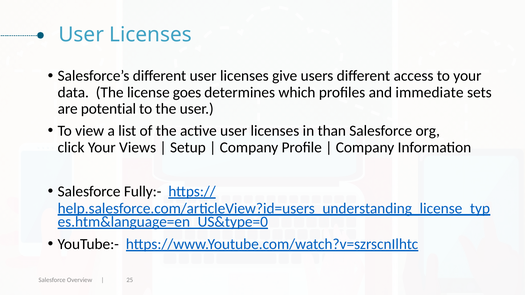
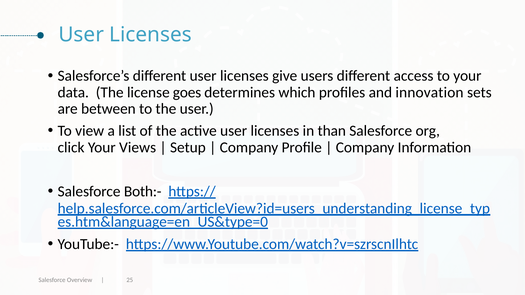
immediate: immediate -> innovation (430, 92)
potential: potential -> between (108, 109)
Fully:-: Fully:- -> Both:- (143, 192)
